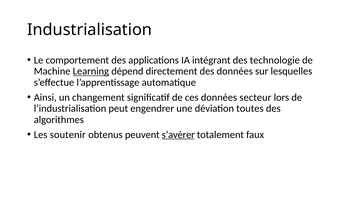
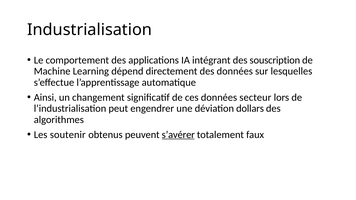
technologie: technologie -> souscription (275, 60)
Learning underline: present -> none (91, 71)
toutes: toutes -> dollars (250, 109)
